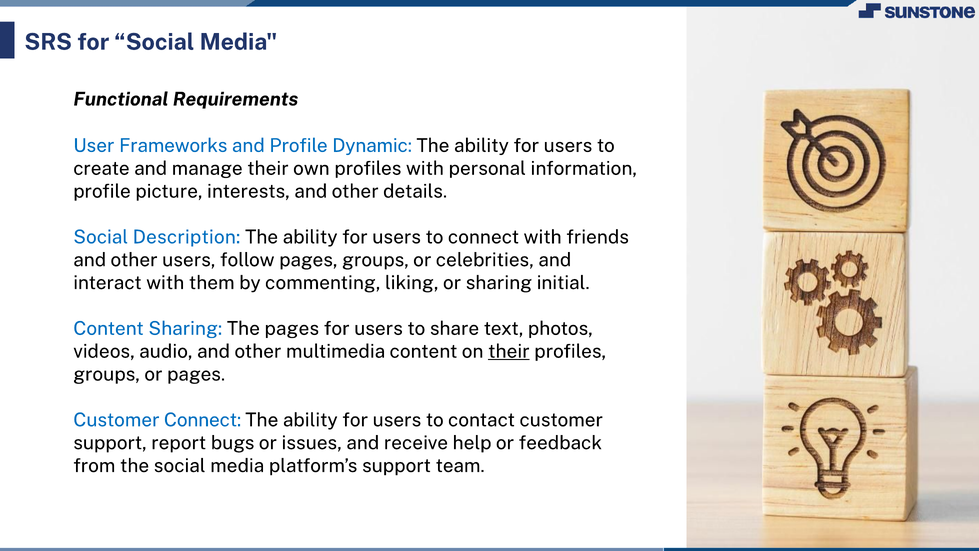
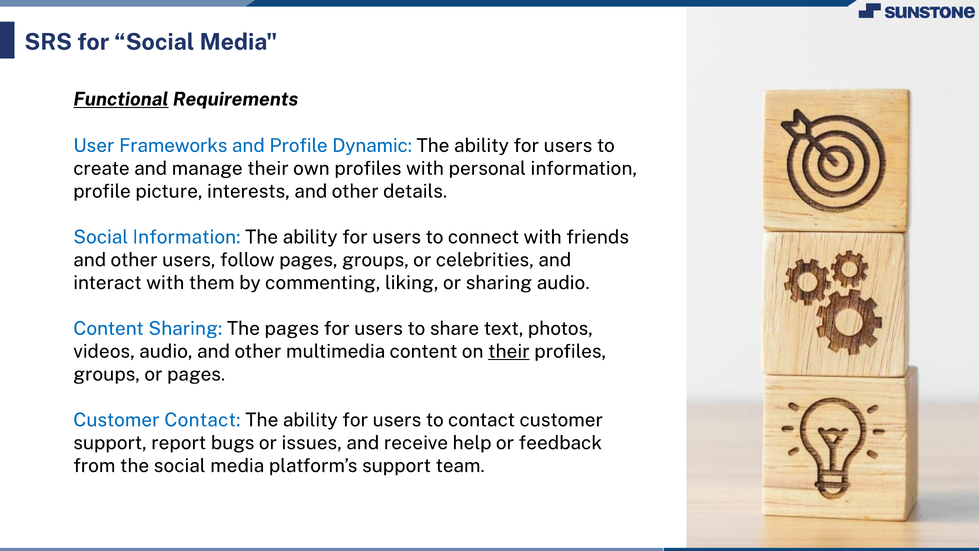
Functional underline: none -> present (121, 99)
Social Description: Description -> Information (187, 237)
sharing initial: initial -> audio (563, 283)
Customer Connect: Connect -> Contact (202, 420)
